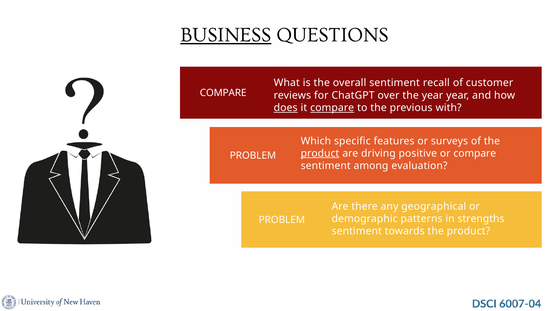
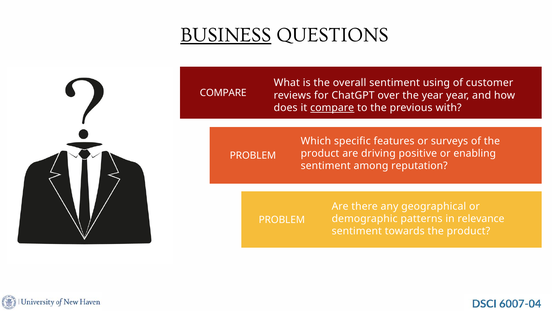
recall: recall -> using (436, 83)
does underline: present -> none (286, 108)
product underline: present -> none (320, 153)
or compare: compare -> enabling (475, 153)
evaluation: evaluation -> reputation (419, 165)
strengths: strengths -> relevance (481, 218)
